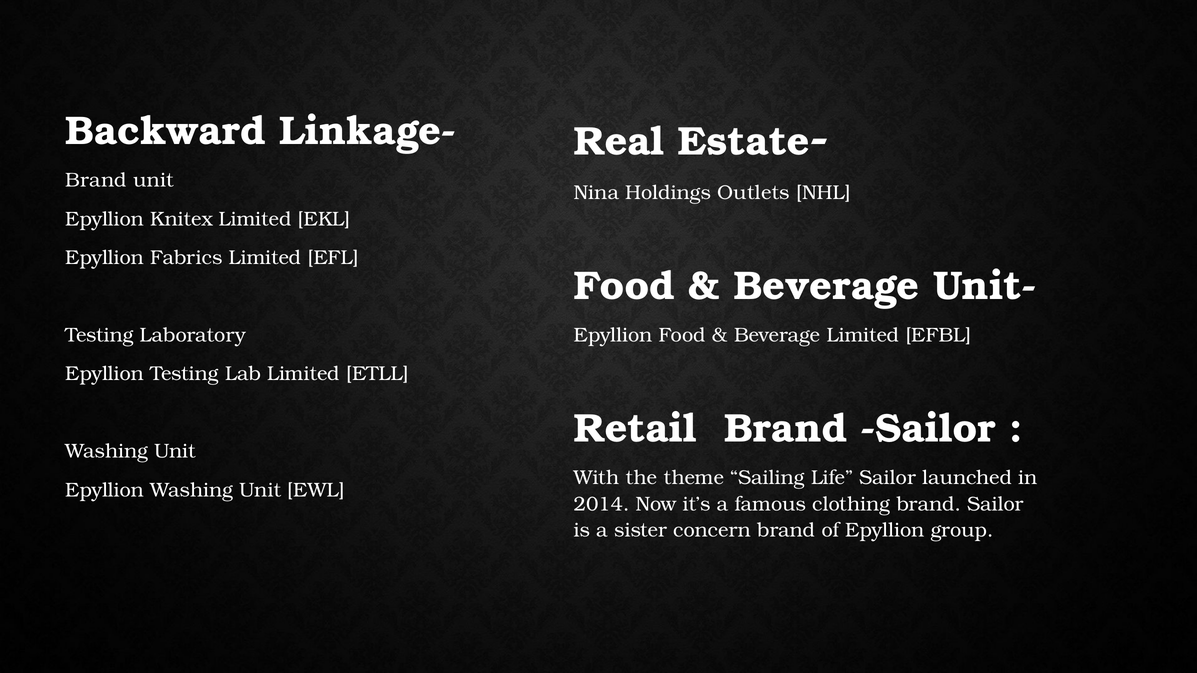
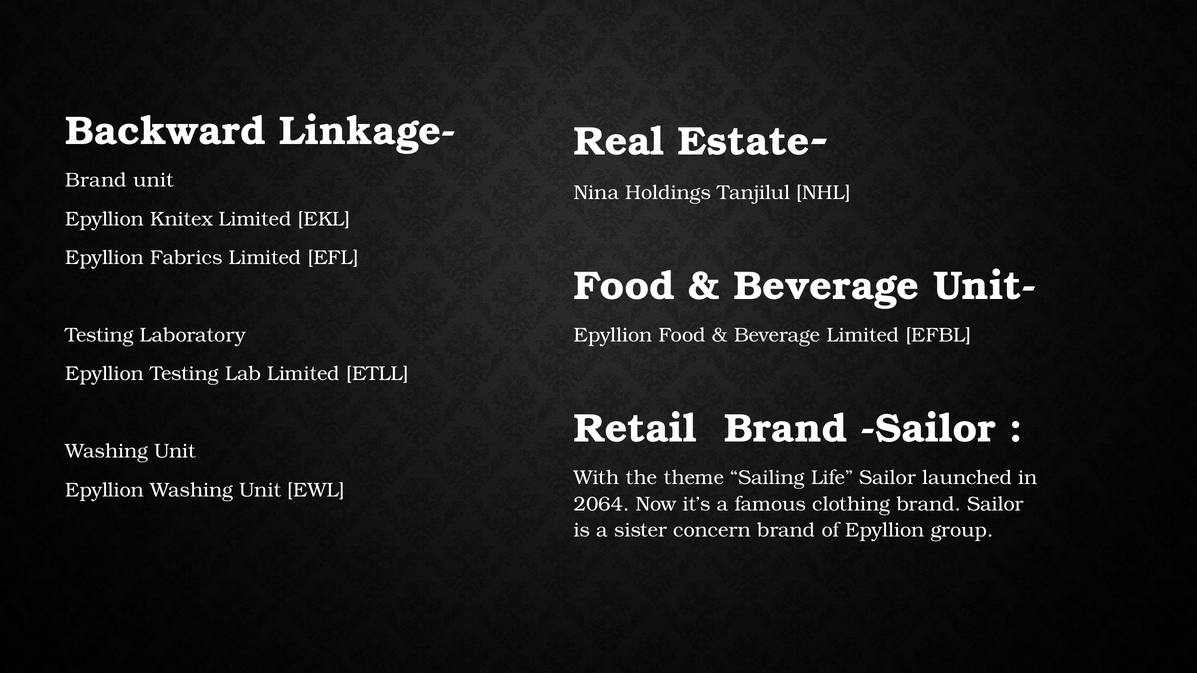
Outlets: Outlets -> Tanjilul (754, 193)
2014: 2014 -> 2064 (602, 504)
